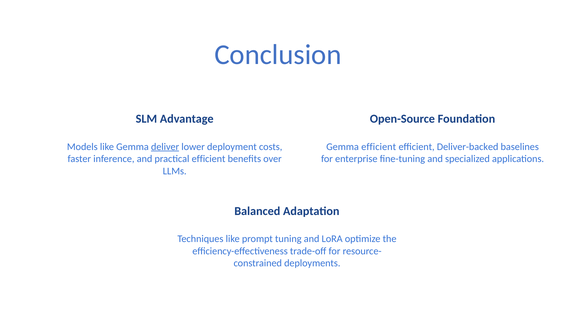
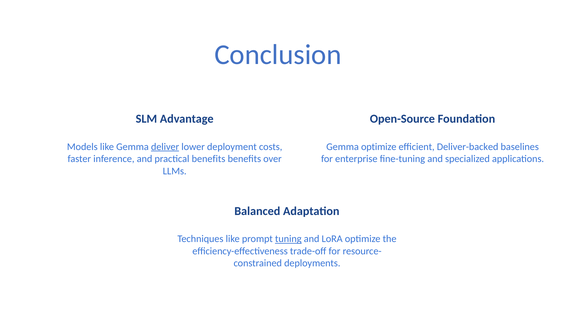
Gemma efficient: efficient -> optimize (379, 147)
practical efficient: efficient -> benefits (209, 159)
tuning underline: none -> present (288, 239)
